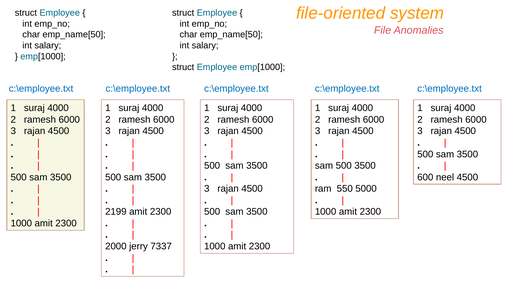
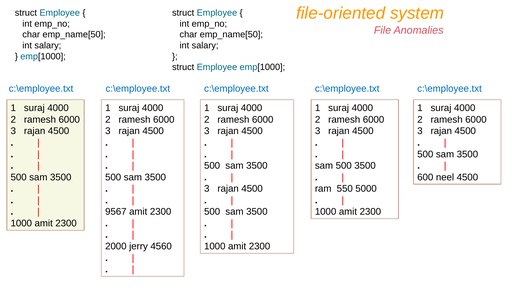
2199: 2199 -> 9567 (116, 212)
7337: 7337 -> 4560 (161, 246)
